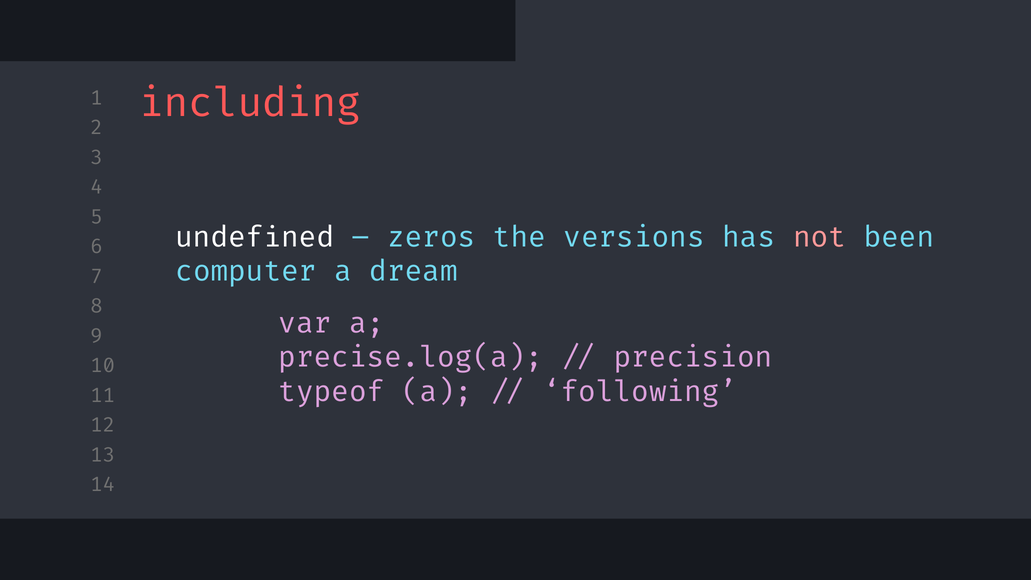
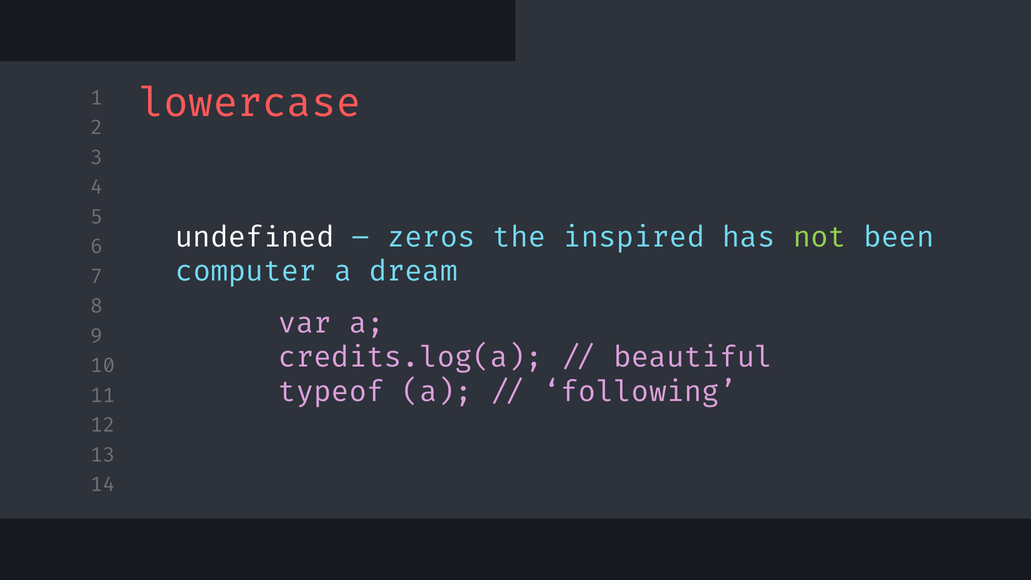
including: including -> lowercase (250, 103)
versions: versions -> inspired (634, 237)
not colour: pink -> light green (819, 237)
precise.log(a: precise.log(a -> credits.log(a (411, 357)
precision: precision -> beautiful (693, 357)
